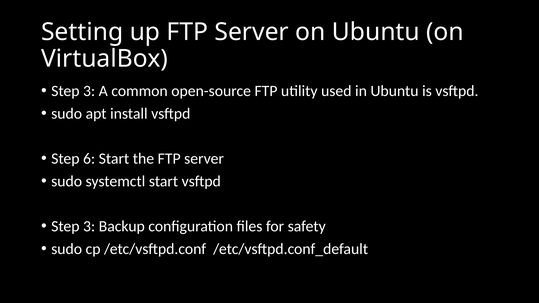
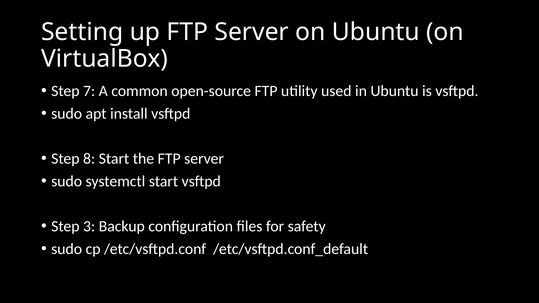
3: 3 -> 7 (89, 91)
6: 6 -> 8 (89, 159)
